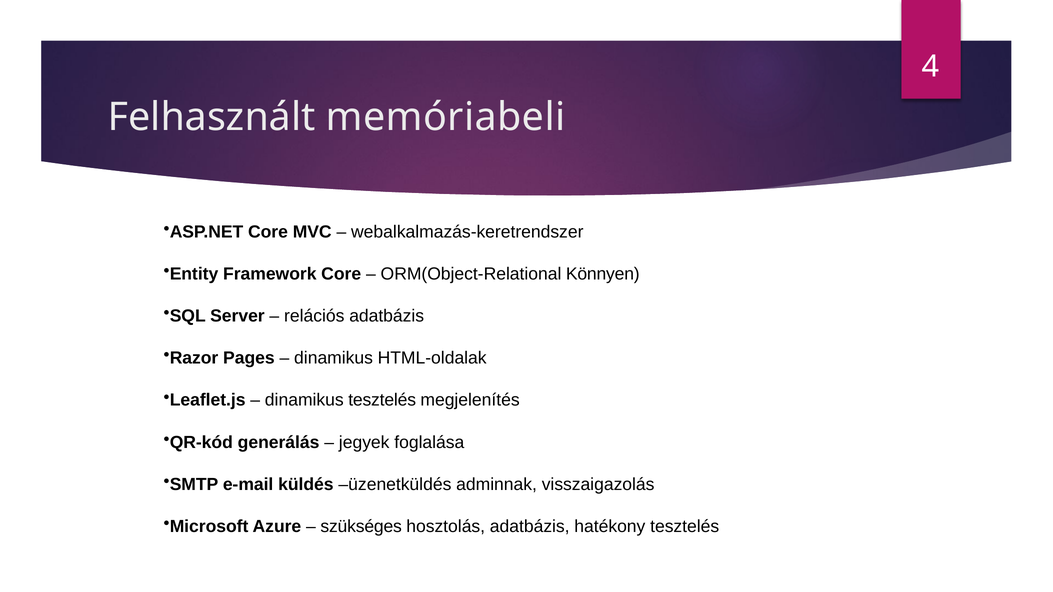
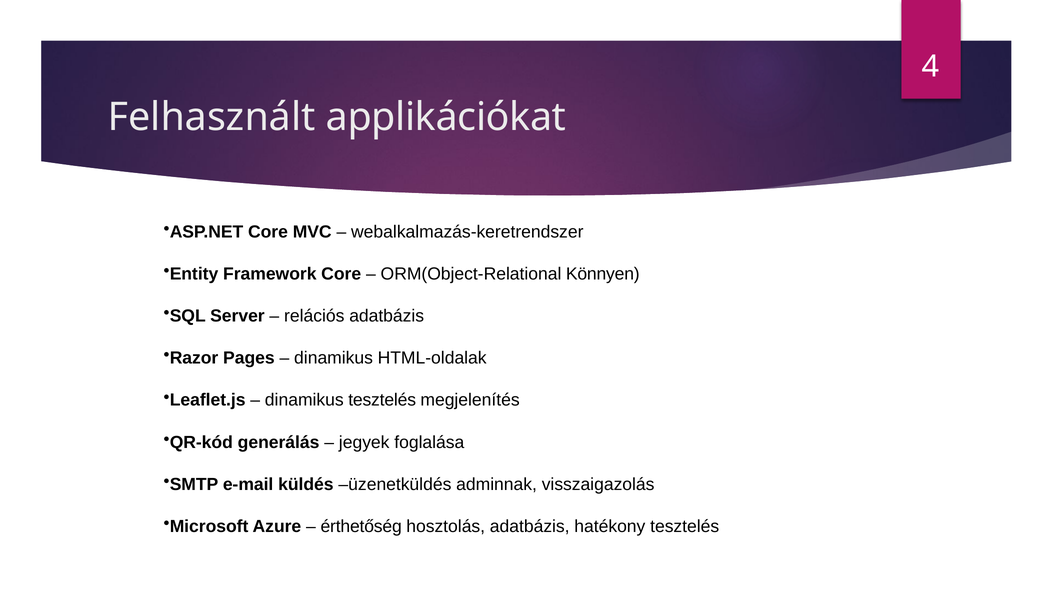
memóriabeli: memóriabeli -> applikációkat (446, 117)
szükséges: szükséges -> érthetőség (361, 527)
